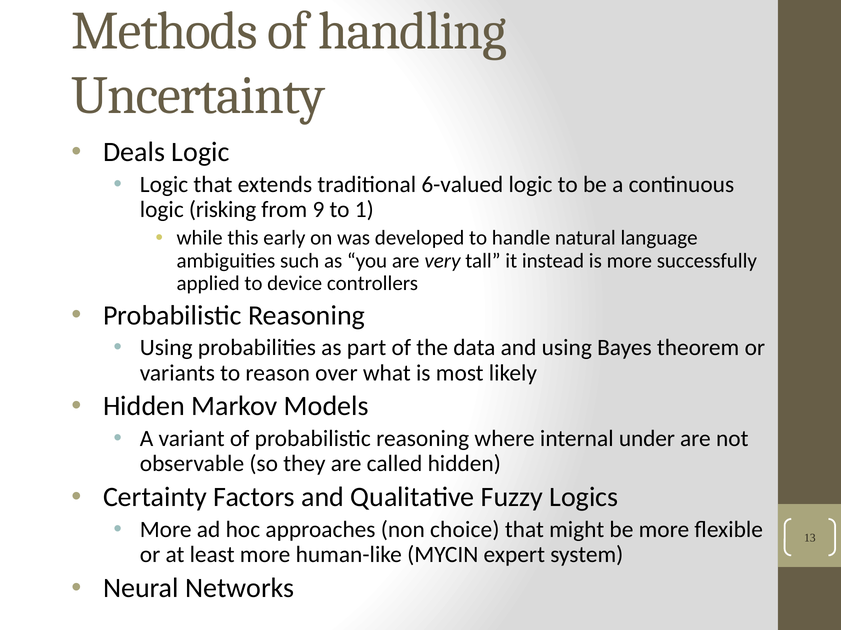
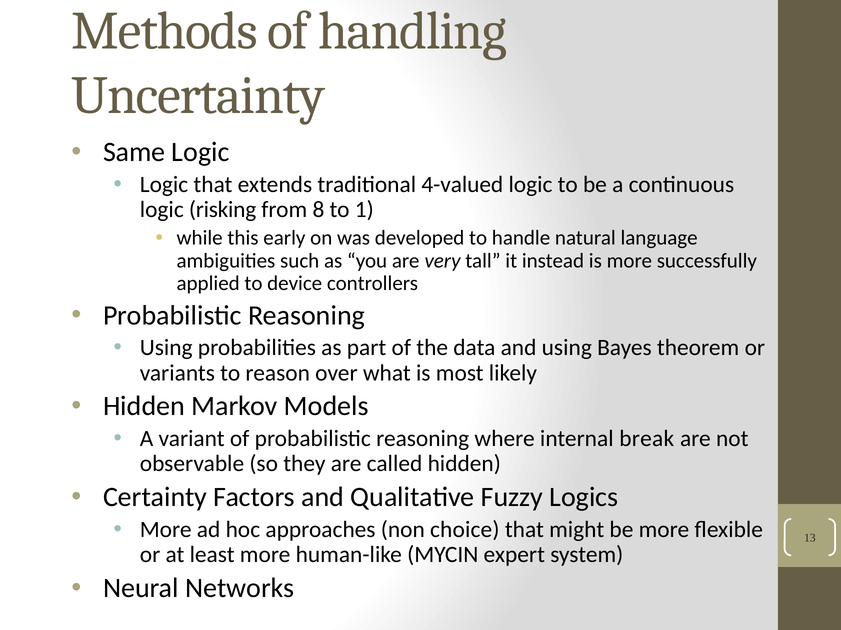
Deals: Deals -> Same (134, 152)
6-valued: 6-valued -> 4-valued (462, 185)
9: 9 -> 8 (318, 210)
under: under -> break (647, 439)
